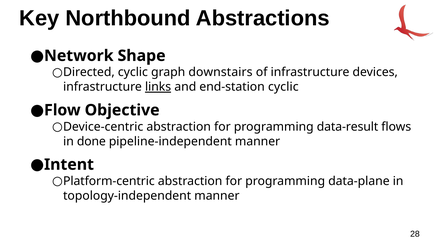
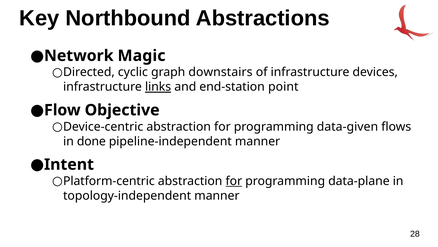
Shape: Shape -> Magic (142, 56)
end-station cyclic: cyclic -> point (283, 87)
data-result: data-result -> data-given (347, 126)
for underline: none -> present (234, 181)
